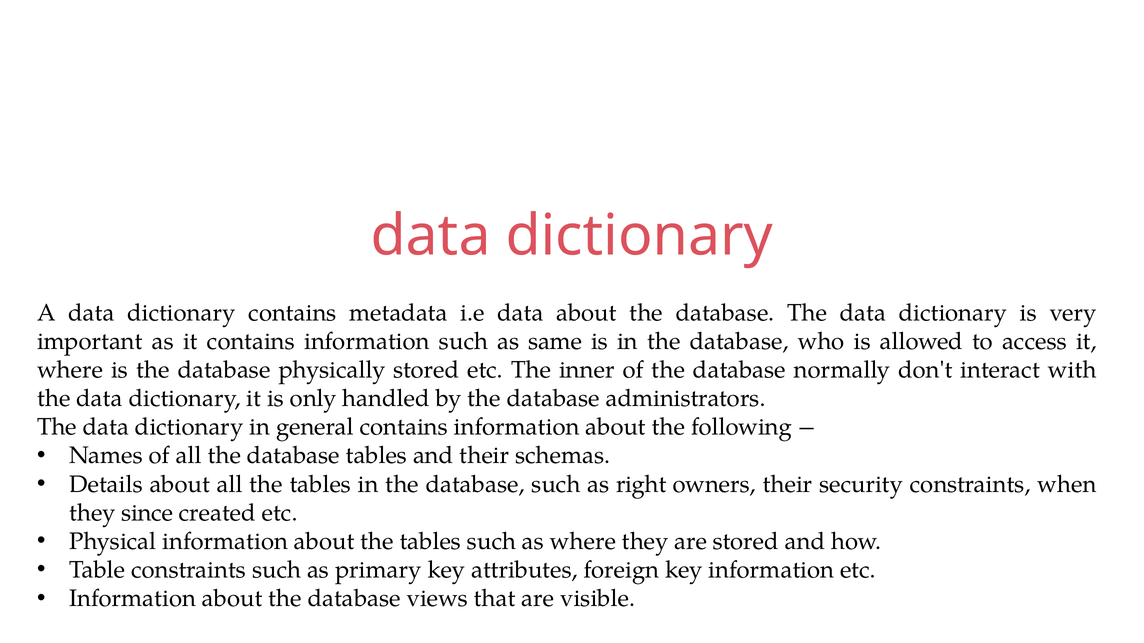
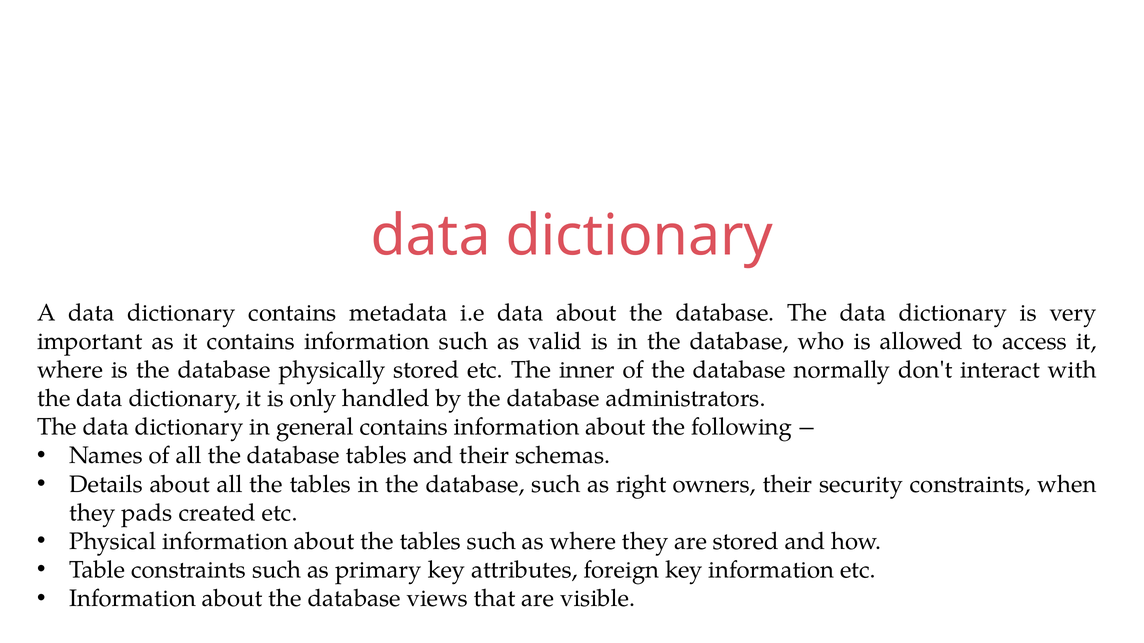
same: same -> valid (555, 342)
since: since -> pads (147, 513)
